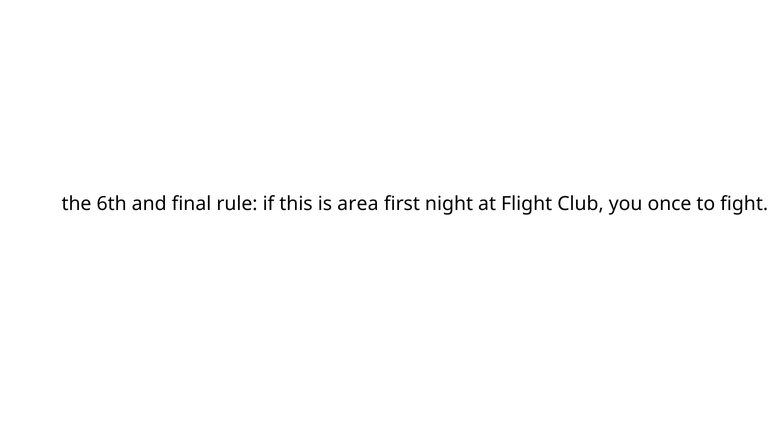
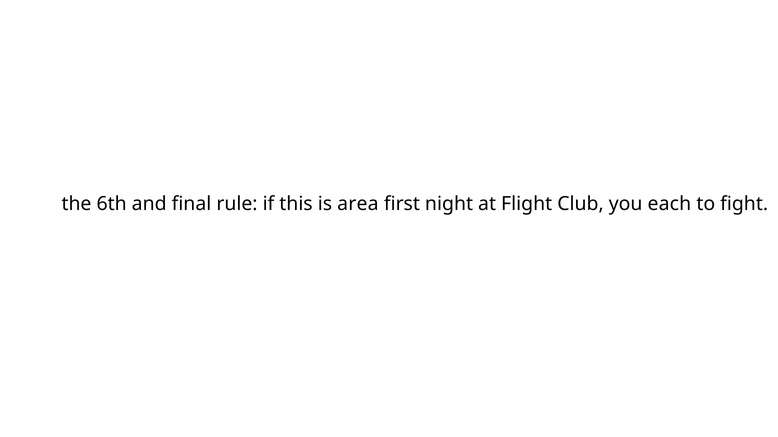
once: once -> each (669, 204)
